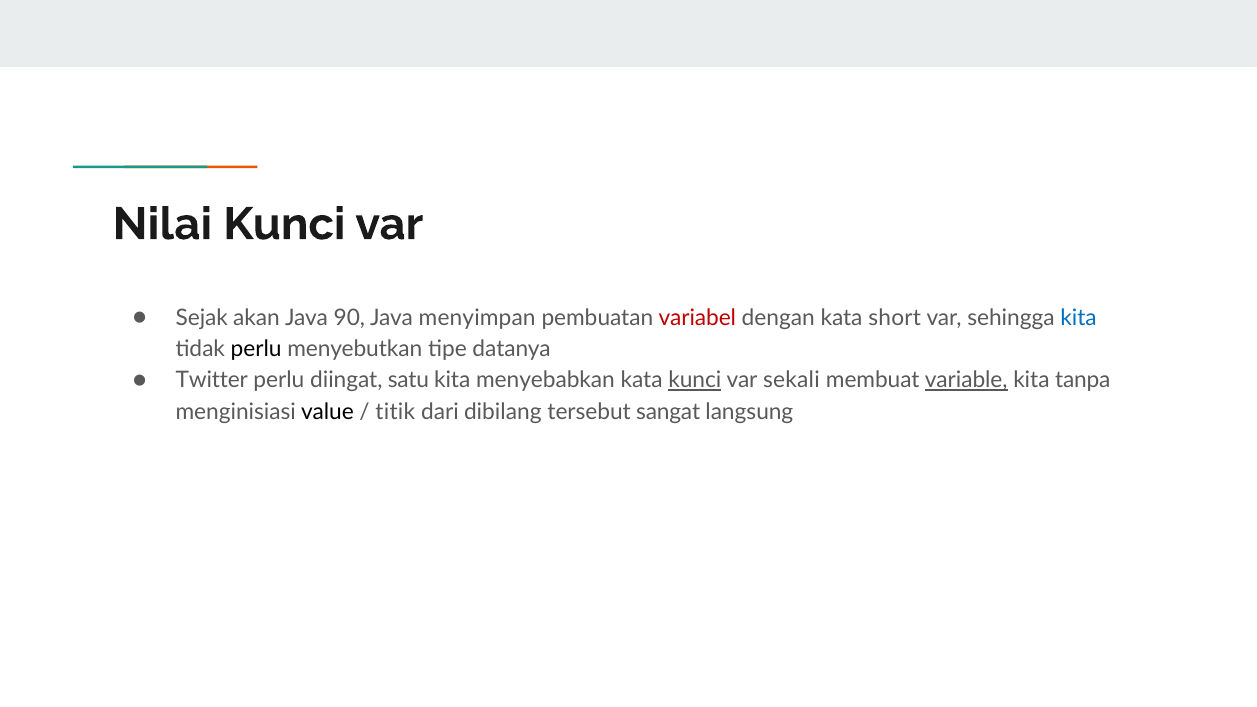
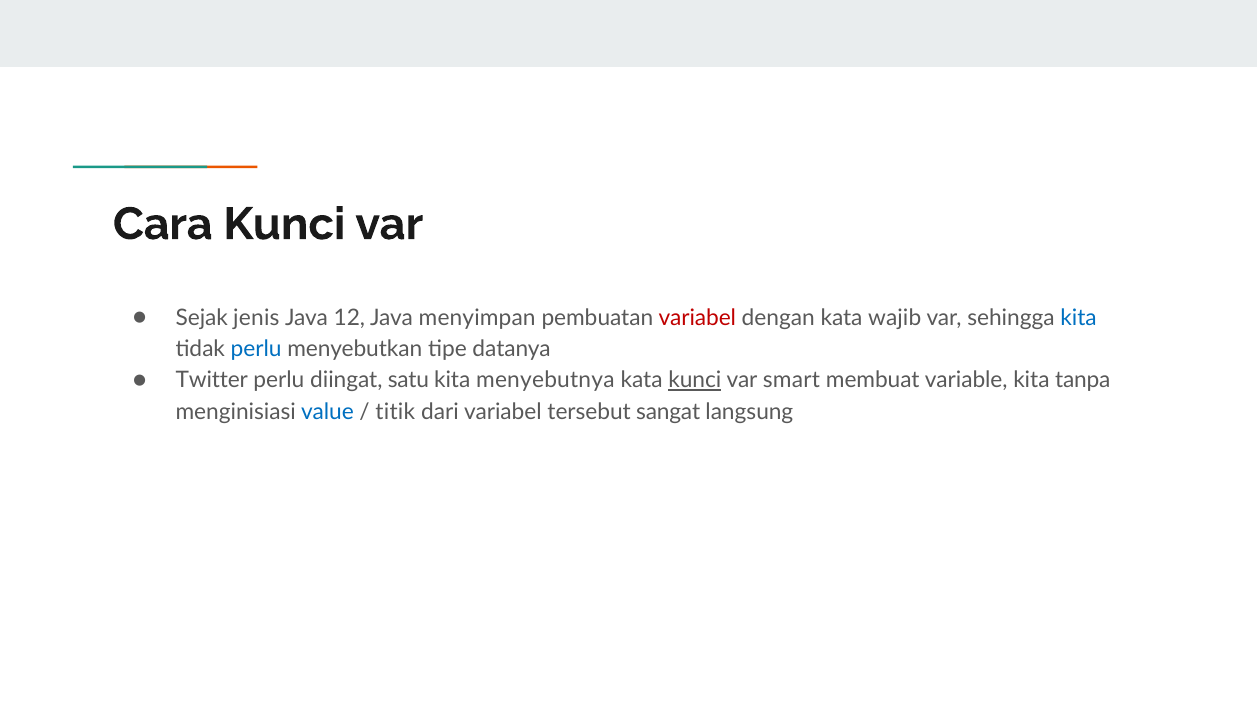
Nilai: Nilai -> Cara (163, 224)
akan: akan -> jenis (256, 318)
90: 90 -> 12 (349, 318)
short: short -> wajib (895, 318)
perlu colour: black -> blue (256, 349)
menyebabkan: menyebabkan -> menyebutnya (545, 380)
sekali: sekali -> smart (791, 380)
variable underline: present -> none (966, 380)
value colour: black -> blue (327, 412)
dari dibilang: dibilang -> variabel (503, 412)
